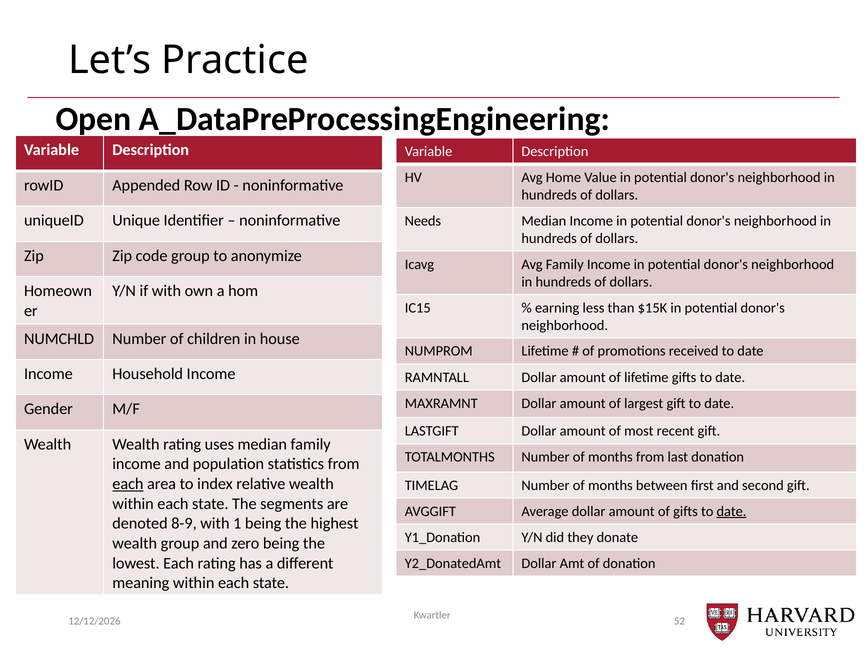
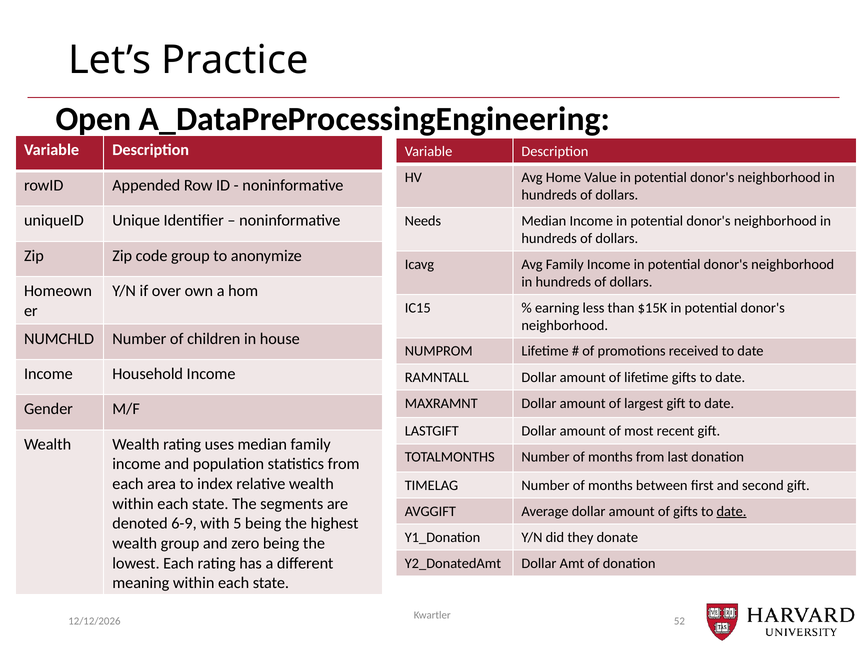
if with: with -> over (166, 291)
each underline: present -> none (128, 483)
8-9: 8-9 -> 6-9 (184, 523)
1: 1 -> 5 (237, 523)
